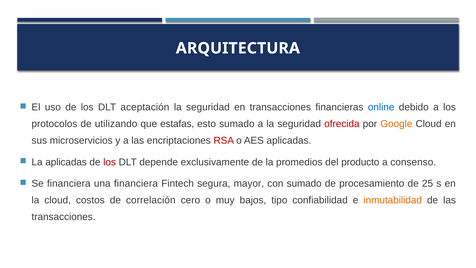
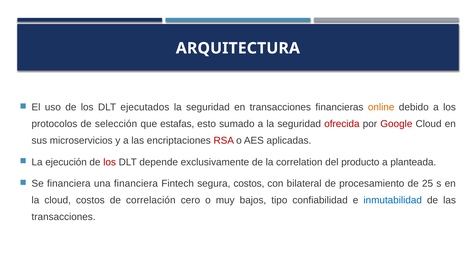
aceptación: aceptación -> ejecutados (145, 107)
online colour: blue -> orange (381, 107)
utilizando: utilizando -> selección (116, 124)
Google colour: orange -> red (396, 124)
La aplicadas: aplicadas -> ejecución (66, 162)
promedios: promedios -> correlation (299, 162)
consenso: consenso -> planteada (413, 162)
segura mayor: mayor -> costos (249, 183)
con sumado: sumado -> bilateral (304, 183)
inmutabilidad colour: orange -> blue (393, 200)
